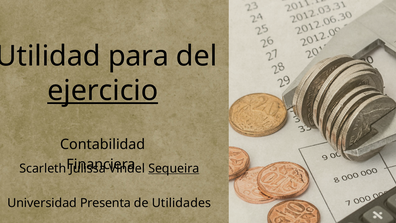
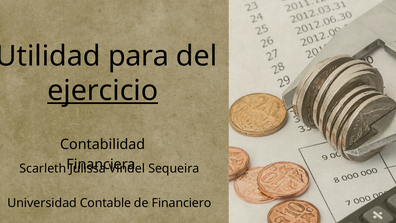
Sequeira underline: present -> none (174, 168)
Presenta: Presenta -> Contable (105, 203)
Utilidades: Utilidades -> Financiero (182, 203)
